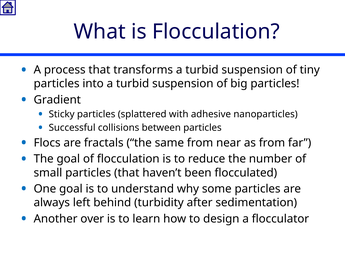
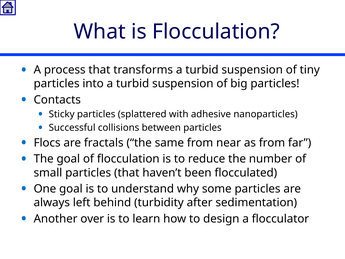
Gradient: Gradient -> Contacts (57, 100)
